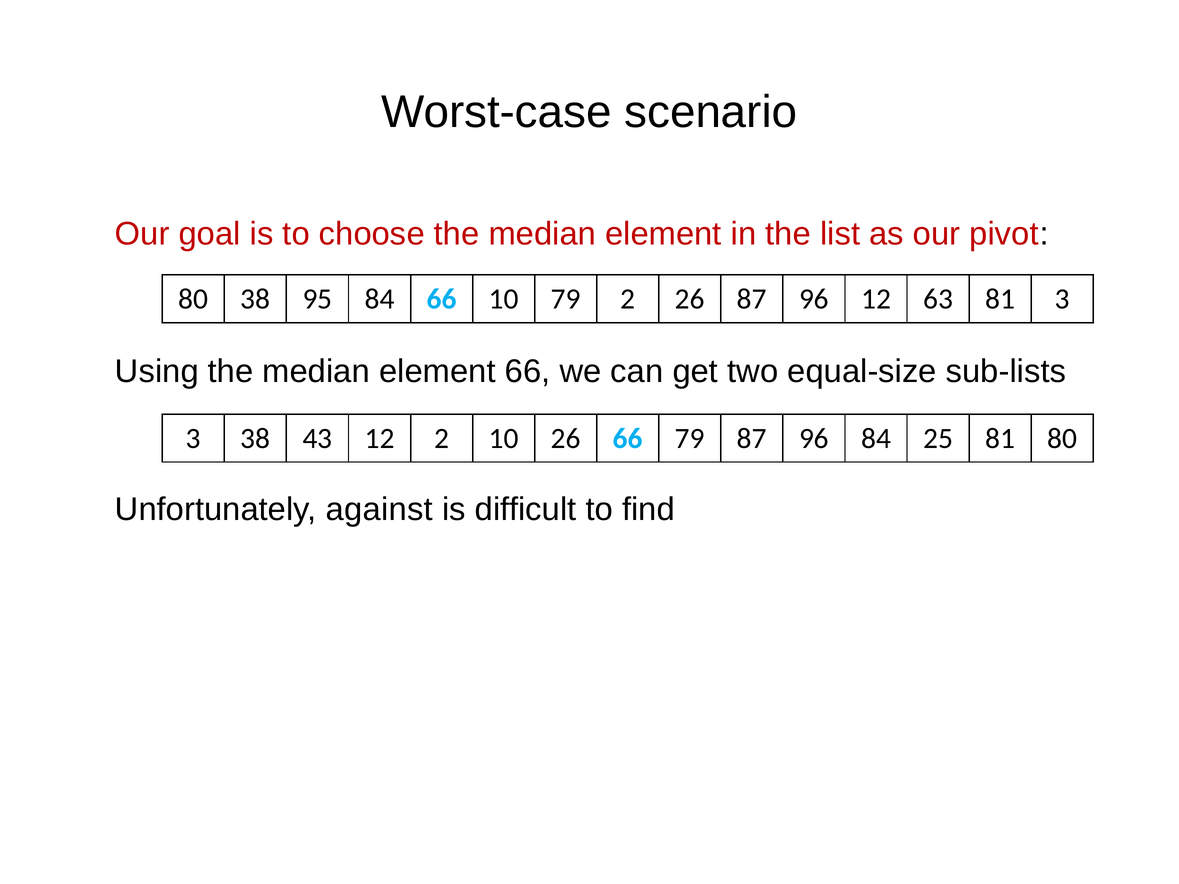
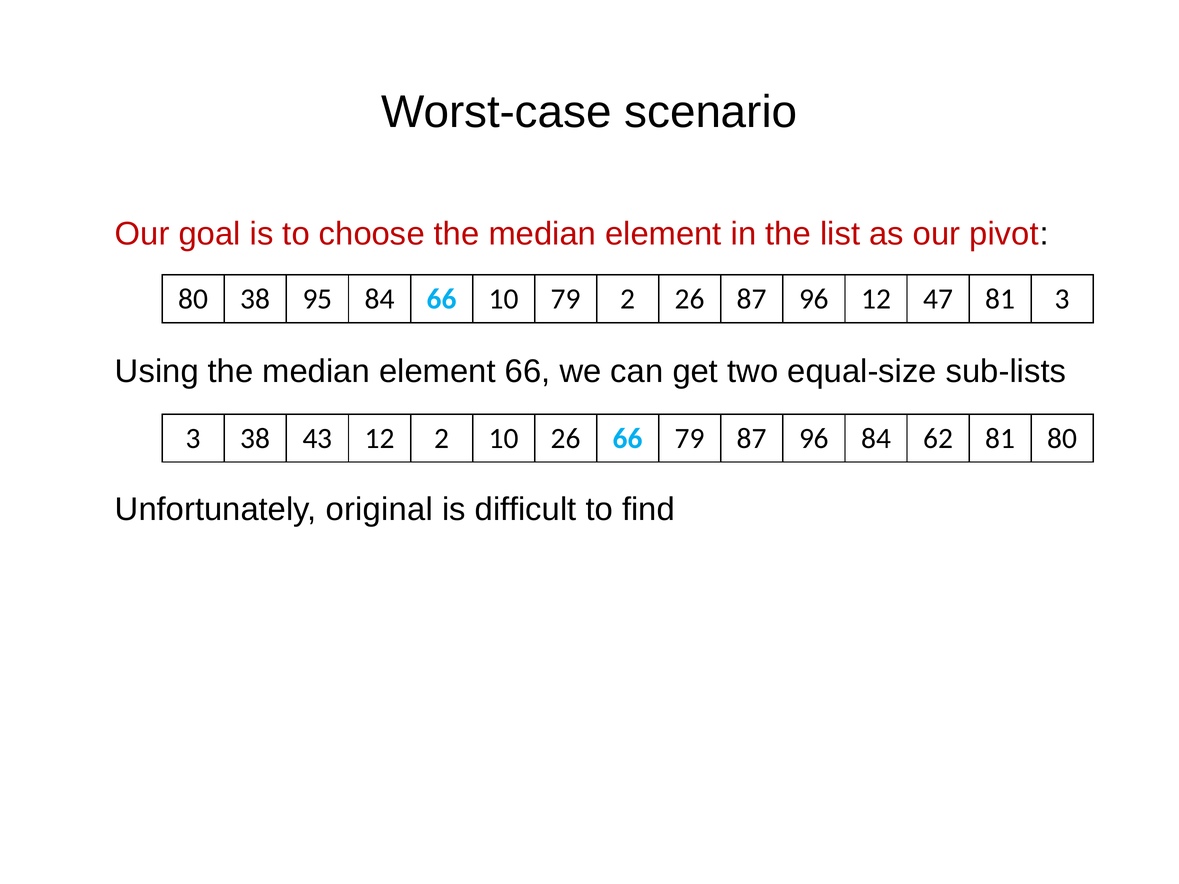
63: 63 -> 47 (938, 299)
25: 25 -> 62 (938, 439)
against: against -> original (379, 509)
